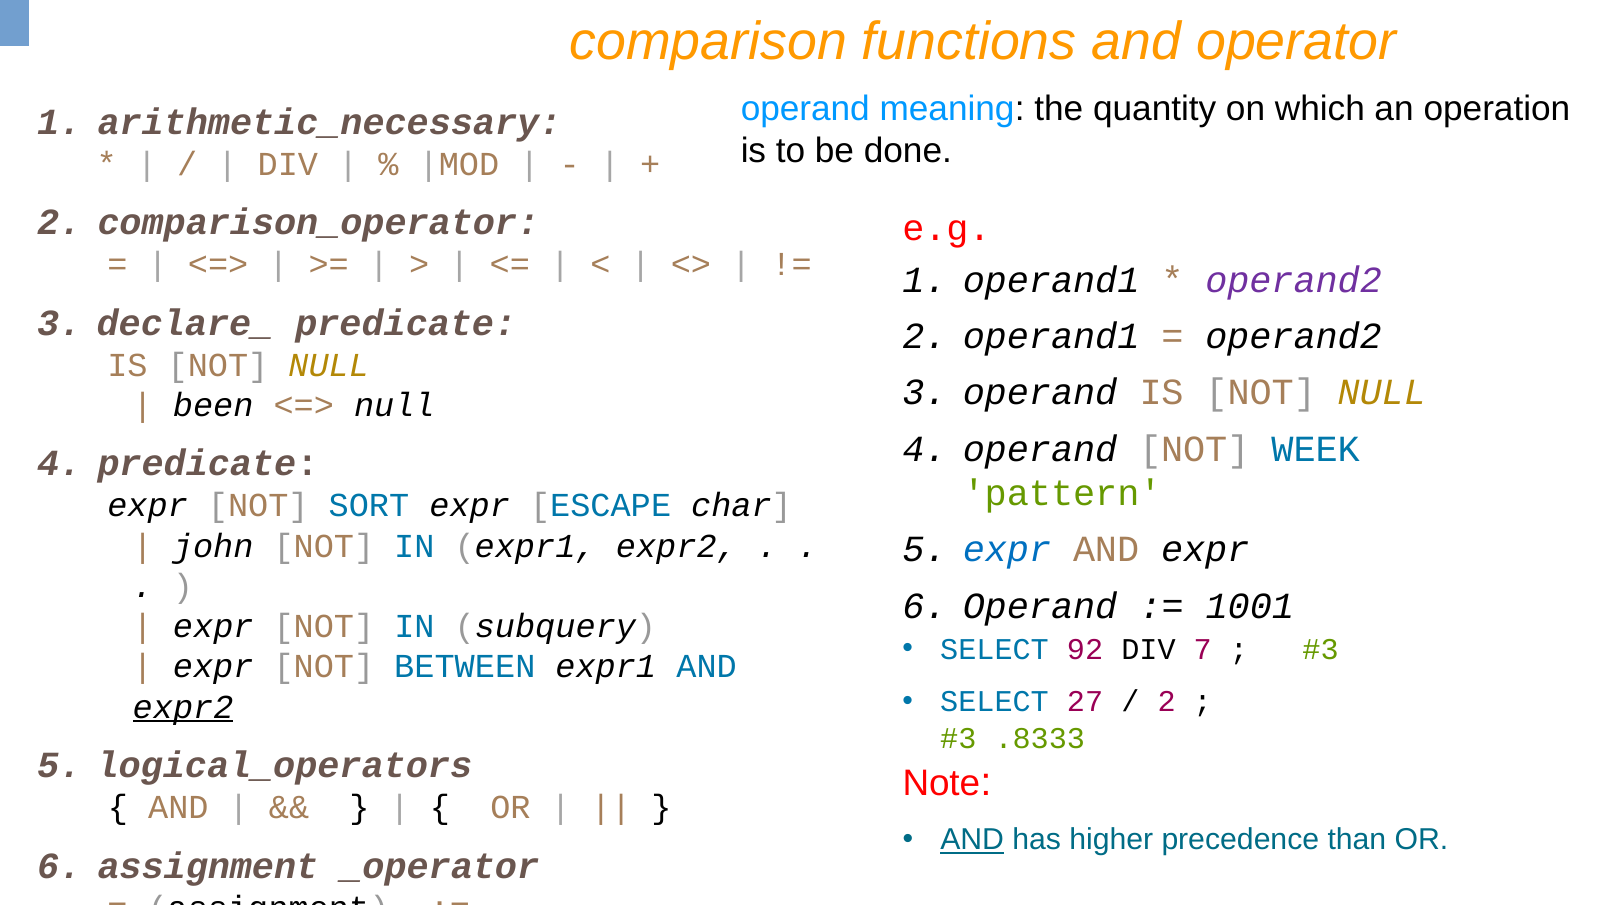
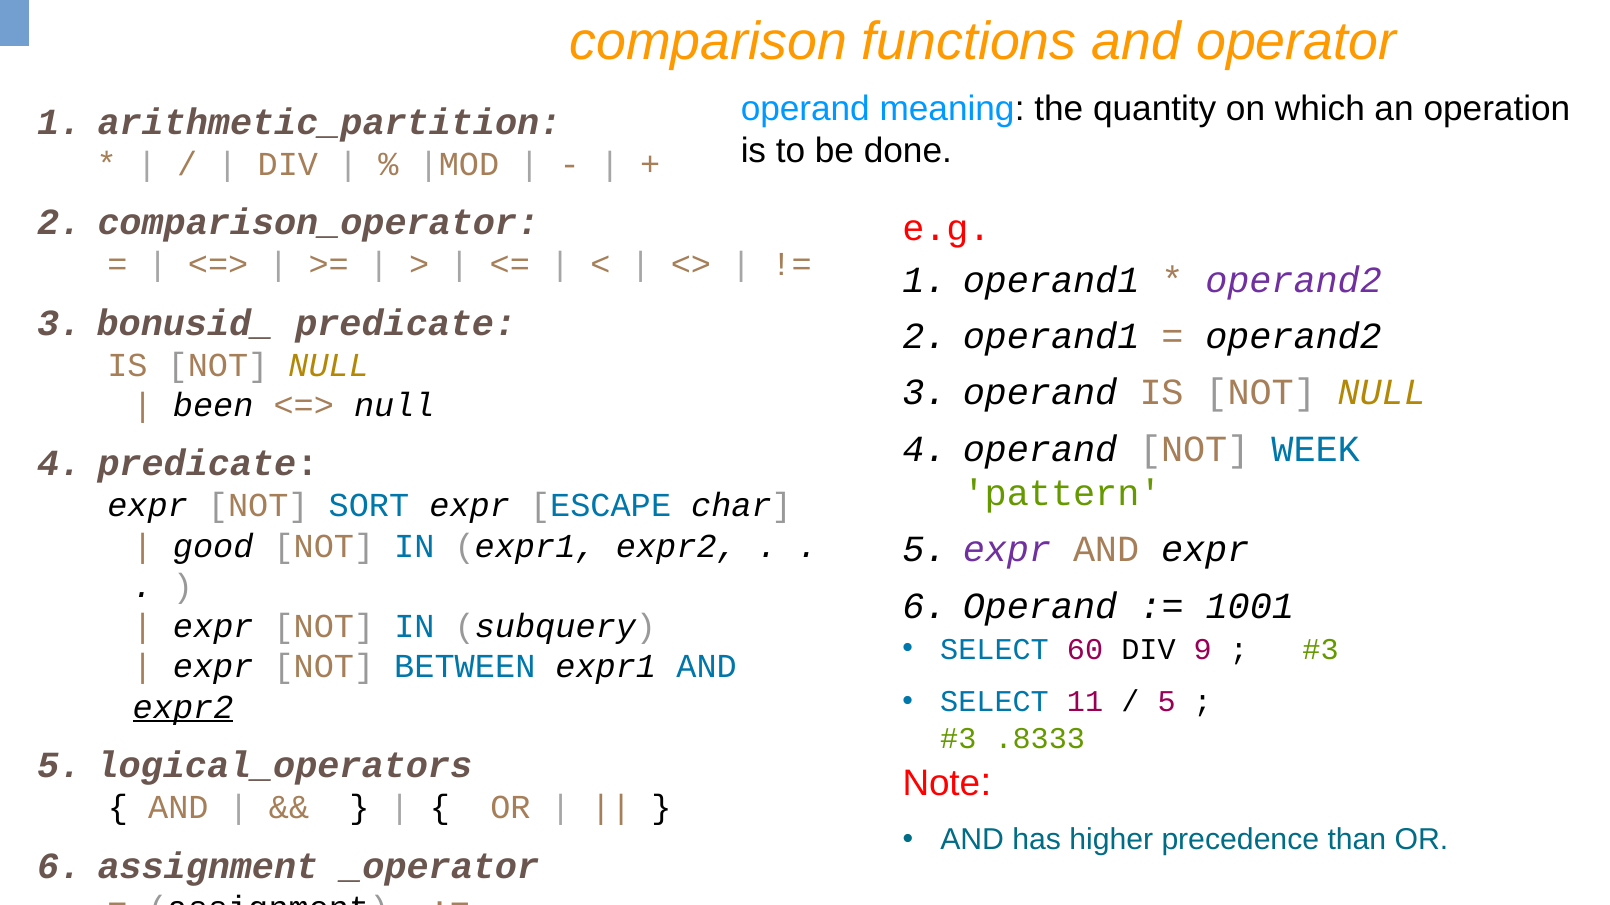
arithmetic_necessary: arithmetic_necessary -> arithmetic_partition (329, 122)
declare_: declare_ -> bonusid_ (185, 323)
john: john -> good (213, 546)
expr colour: blue -> purple (1007, 550)
92: 92 -> 60 (1085, 650)
7: 7 -> 9 (1203, 650)
27: 27 -> 11 (1085, 702)
2: 2 -> 5 (1167, 702)
AND underline: present -> none (972, 840)
